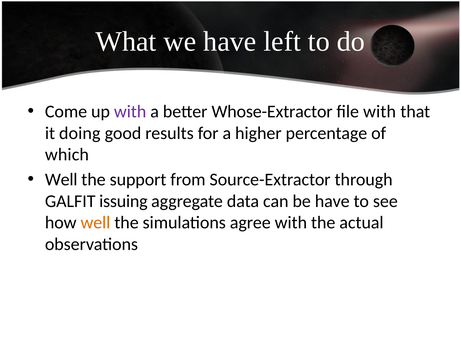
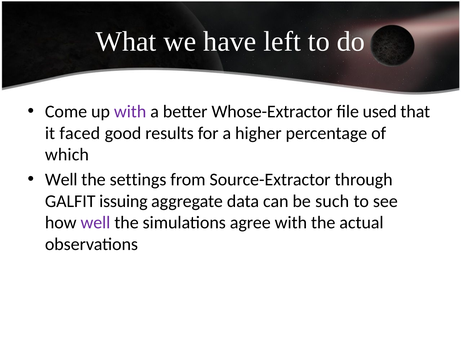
file with: with -> used (380, 112)
doing: doing -> faced (80, 133)
support: support -> settings (138, 180)
be have: have -> such (332, 201)
well colour: orange -> purple (95, 222)
